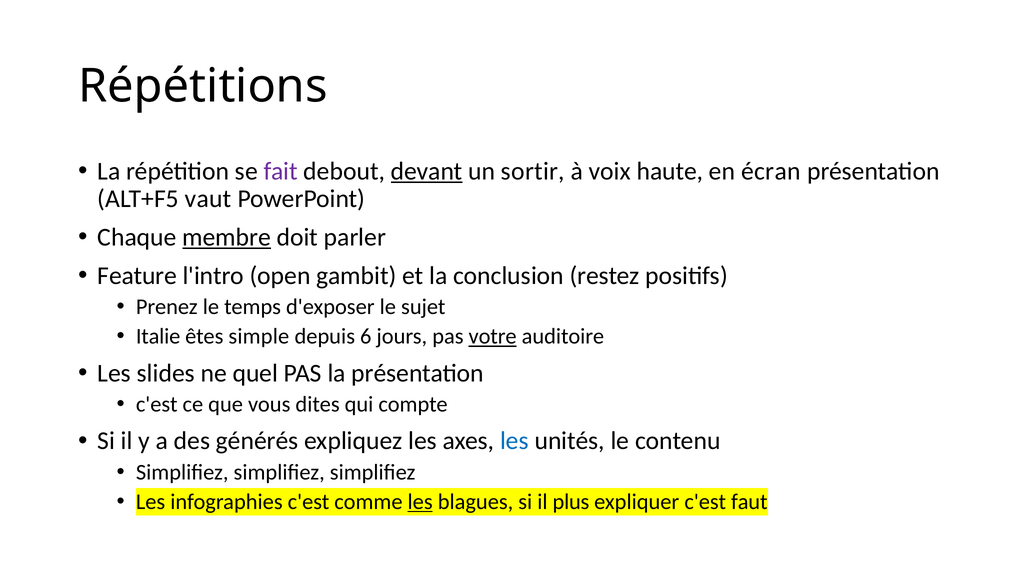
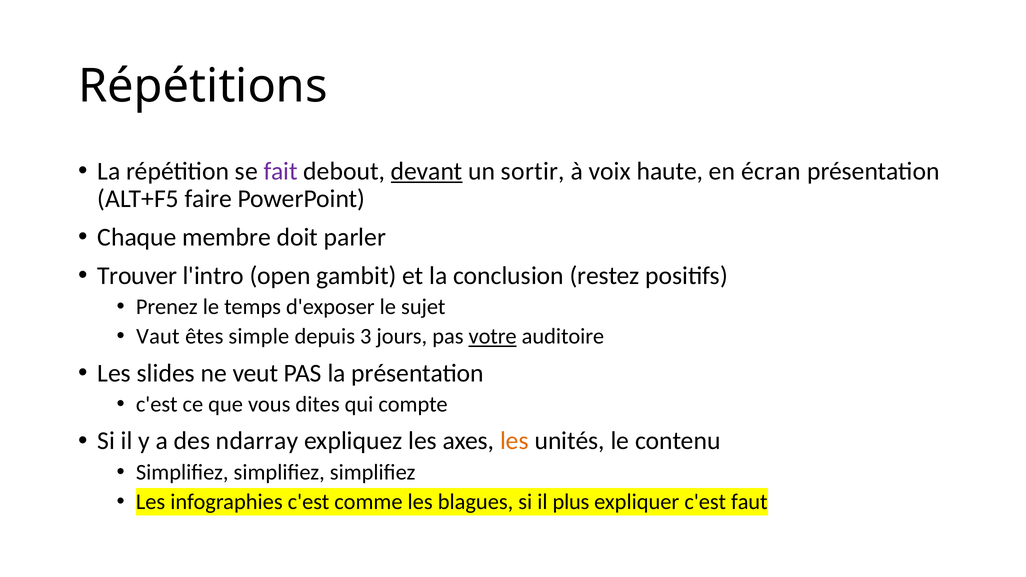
vaut: vaut -> faire (208, 199)
membre underline: present -> none (227, 237)
Feature: Feature -> Trouver (137, 276)
Italie: Italie -> Vaut (158, 337)
6: 6 -> 3 (366, 337)
quel: quel -> veut (255, 373)
générés: générés -> ndarray (257, 441)
les colour: blue -> orange (514, 441)
les underline: present -> none (420, 502)
